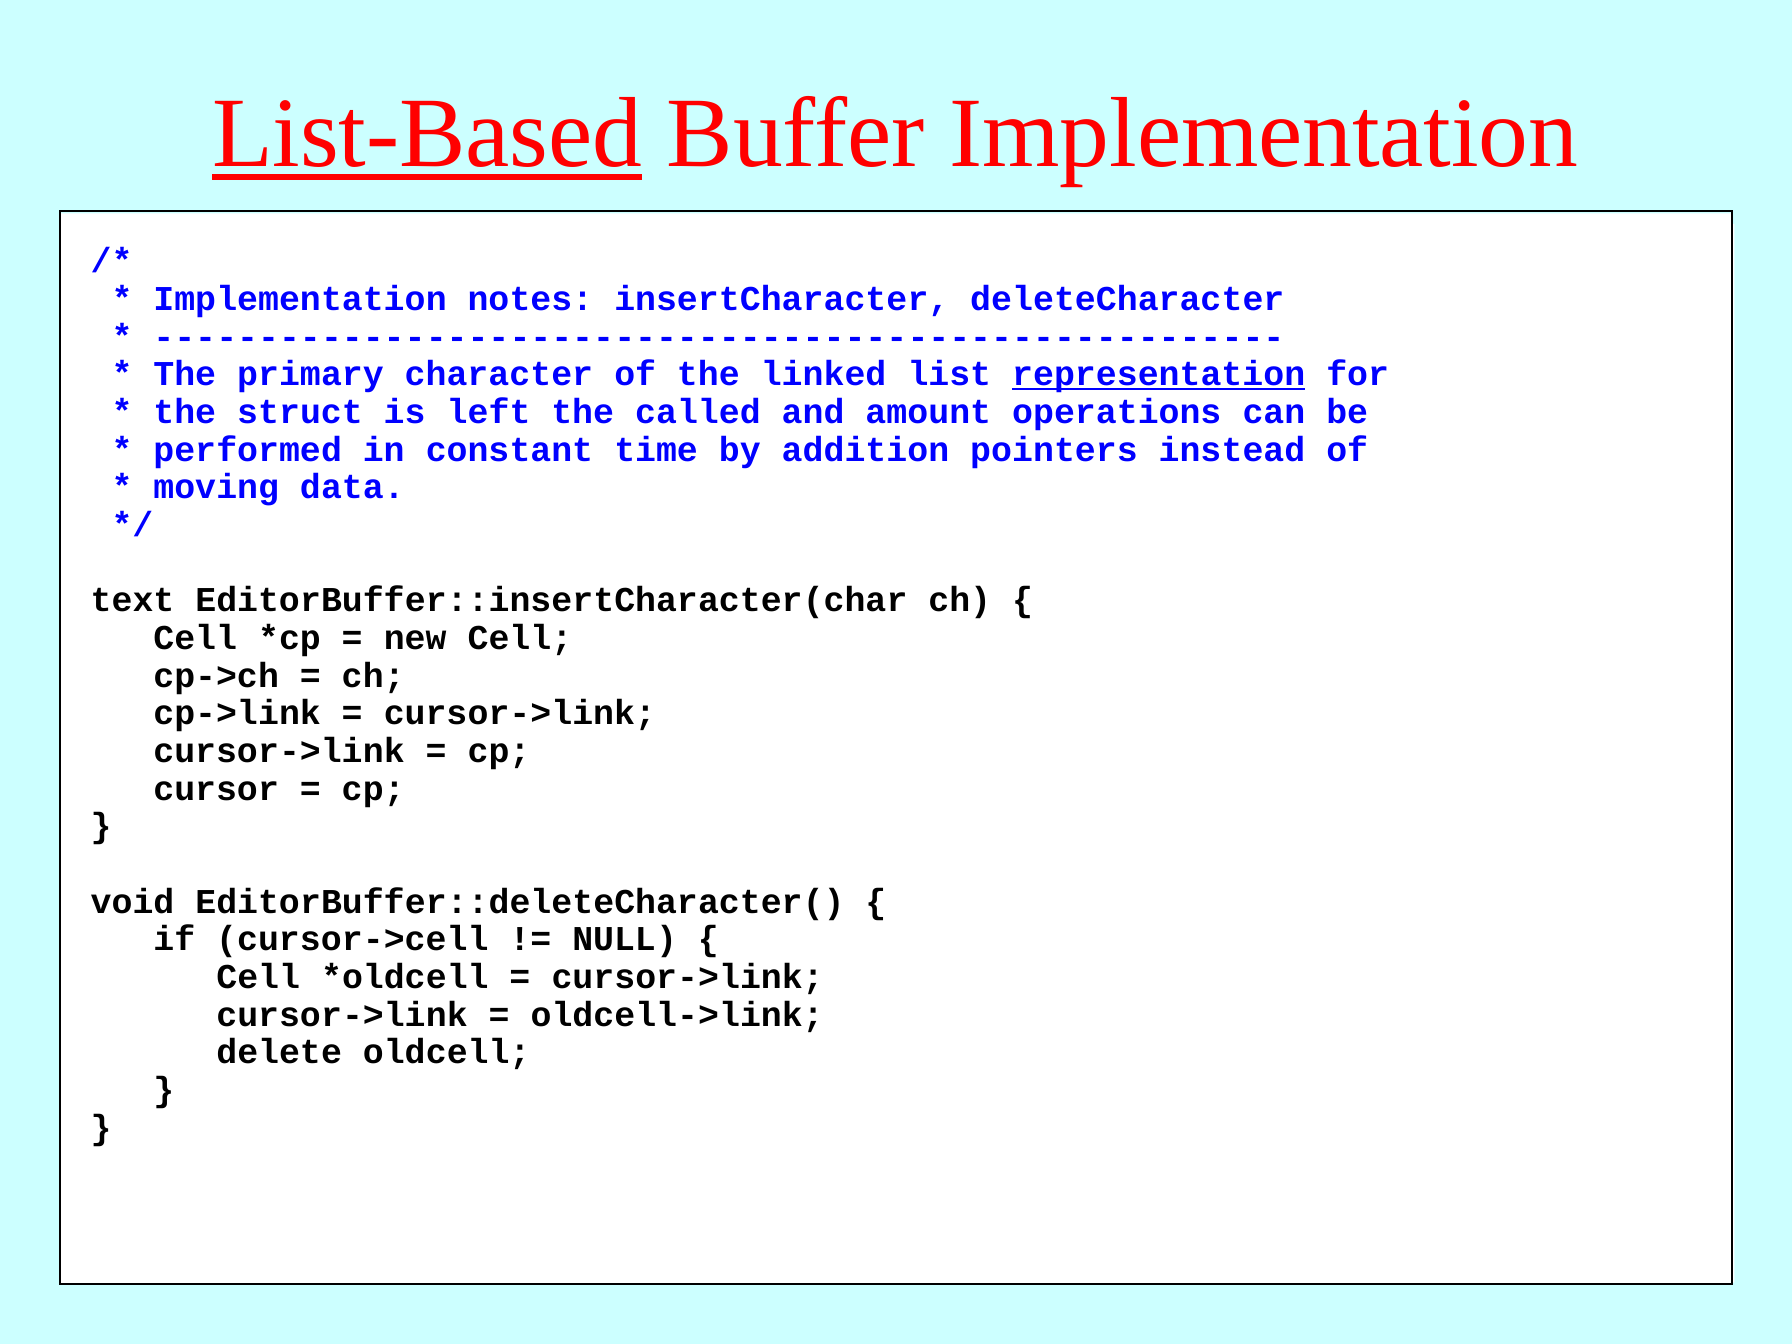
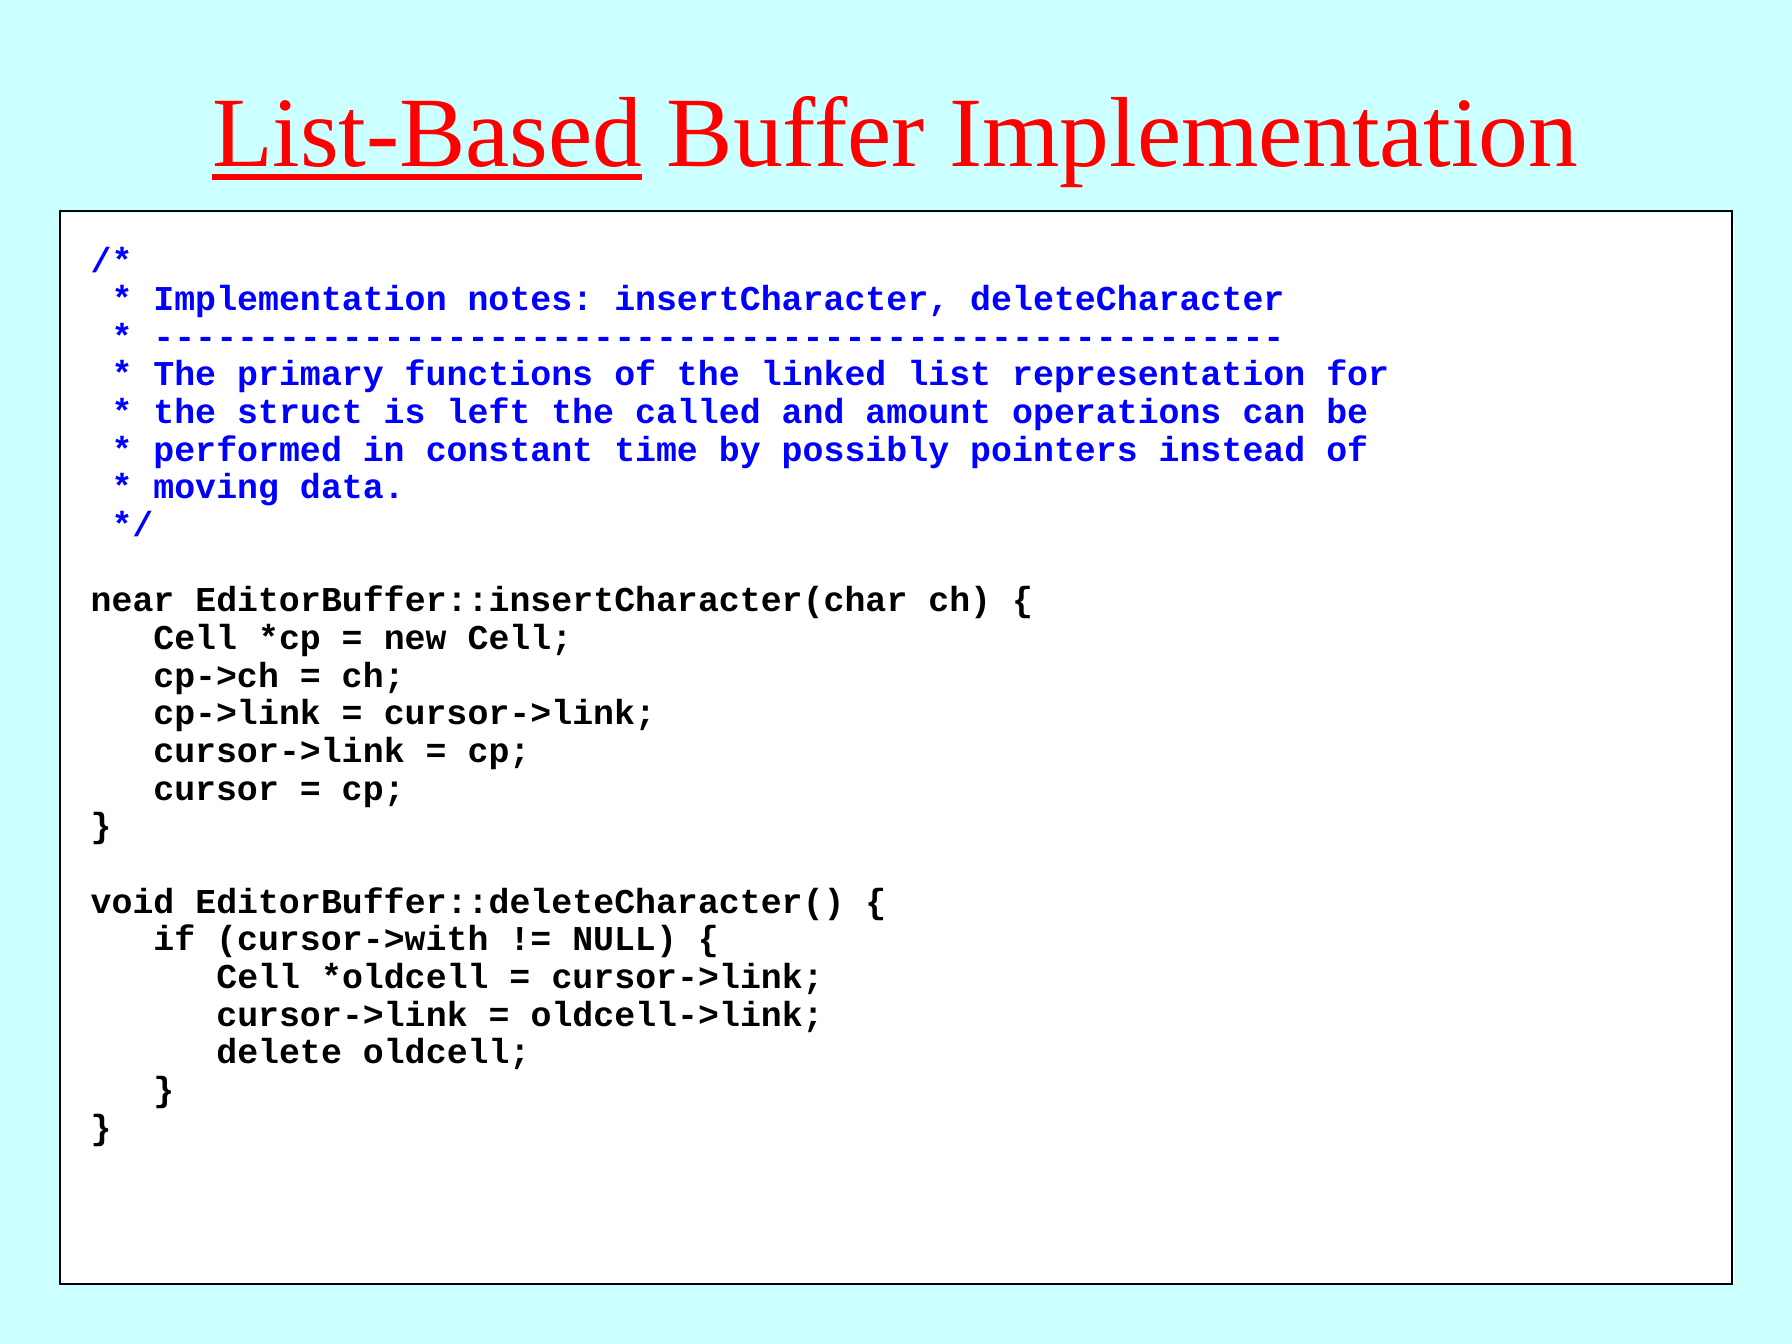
character: character -> functions (499, 374)
representation underline: present -> none (1159, 374)
addition: addition -> possibly (865, 450)
text: text -> near (133, 600)
cursor->cell: cursor->cell -> cursor->with (352, 939)
